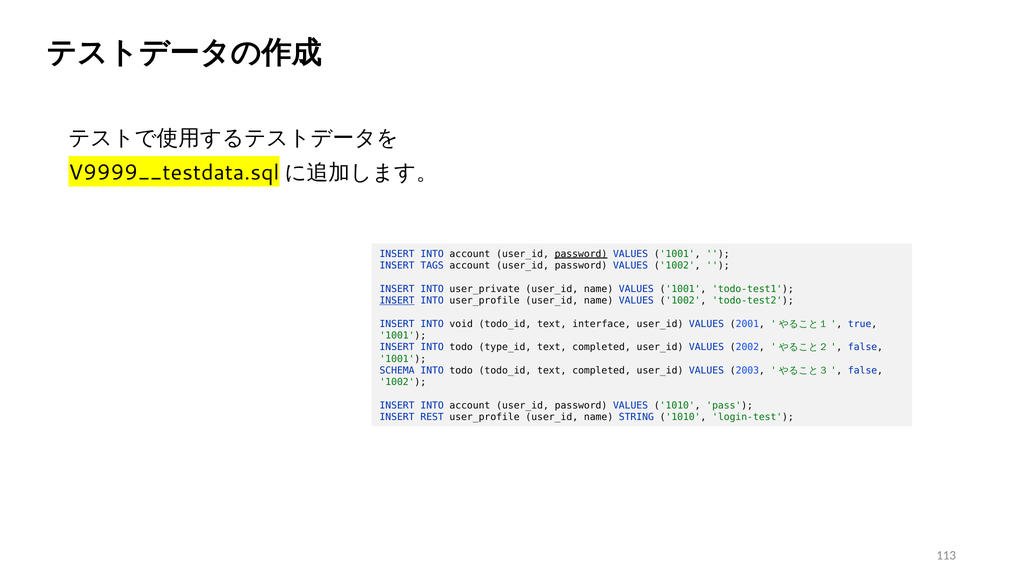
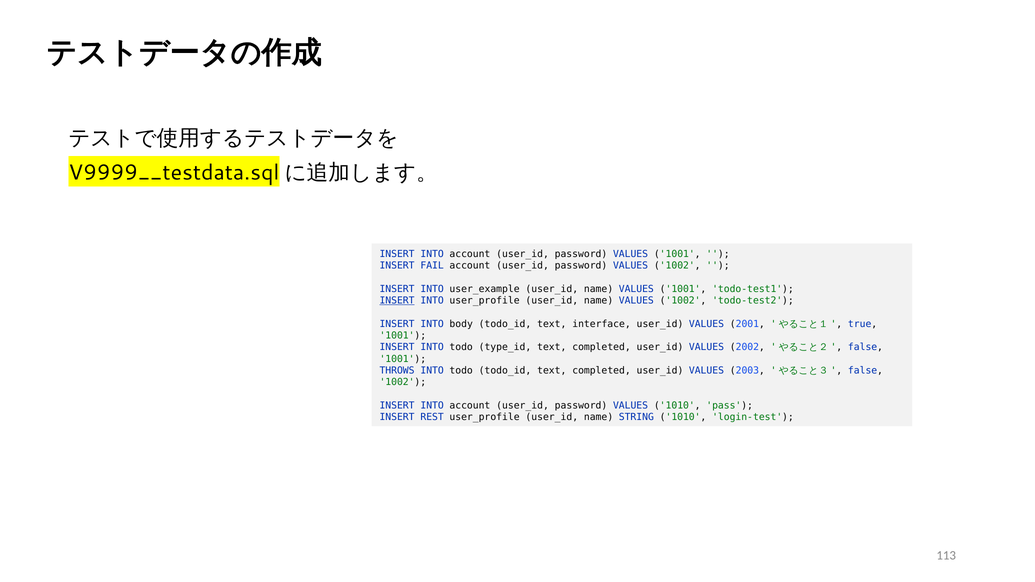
password underline: present -> none (581, 254)
TAGS: TAGS -> FAIL (432, 266)
user_private: user_private -> user_example (485, 289)
void: void -> body (461, 324)
SCHEMA: SCHEMA -> THROWS (397, 371)
